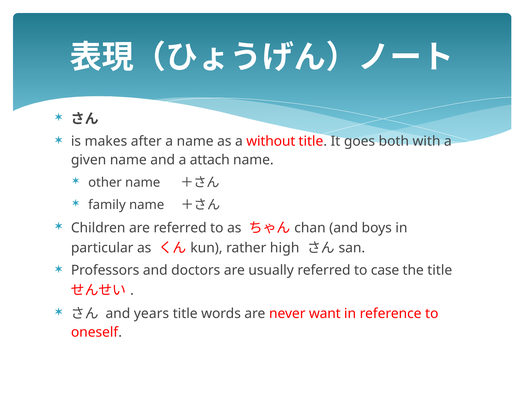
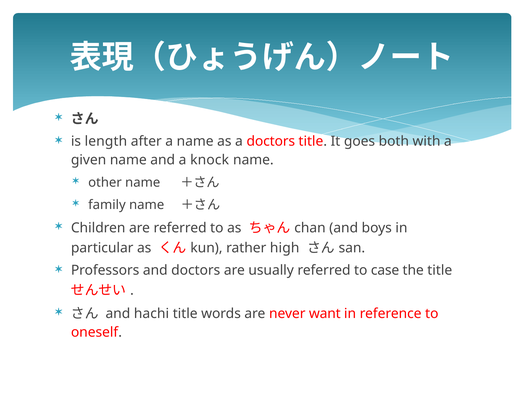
makes: makes -> length (106, 141)
a without: without -> doctors (271, 141)
attach: attach -> knock (210, 160)
years: years -> hachi (151, 314)
